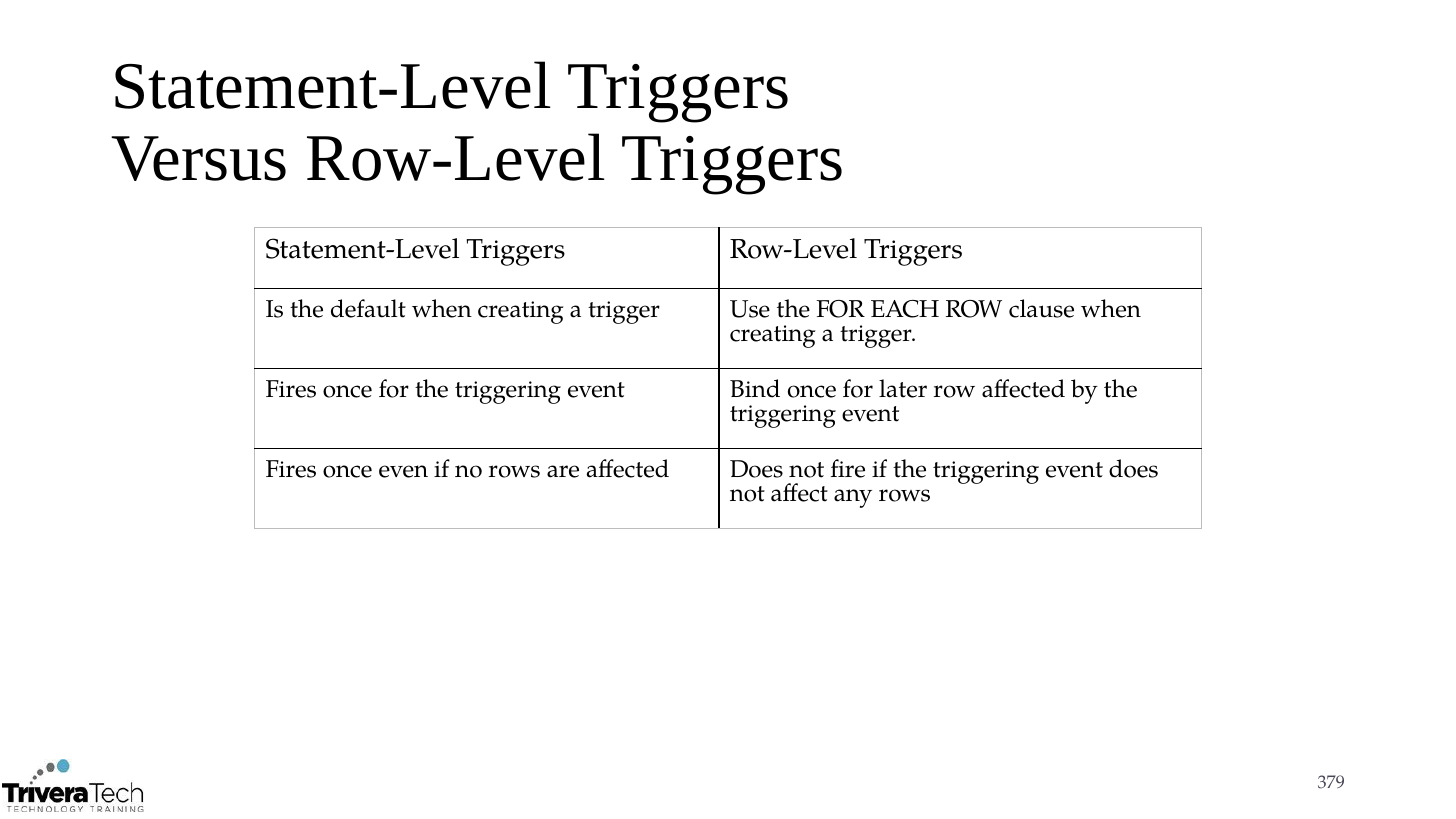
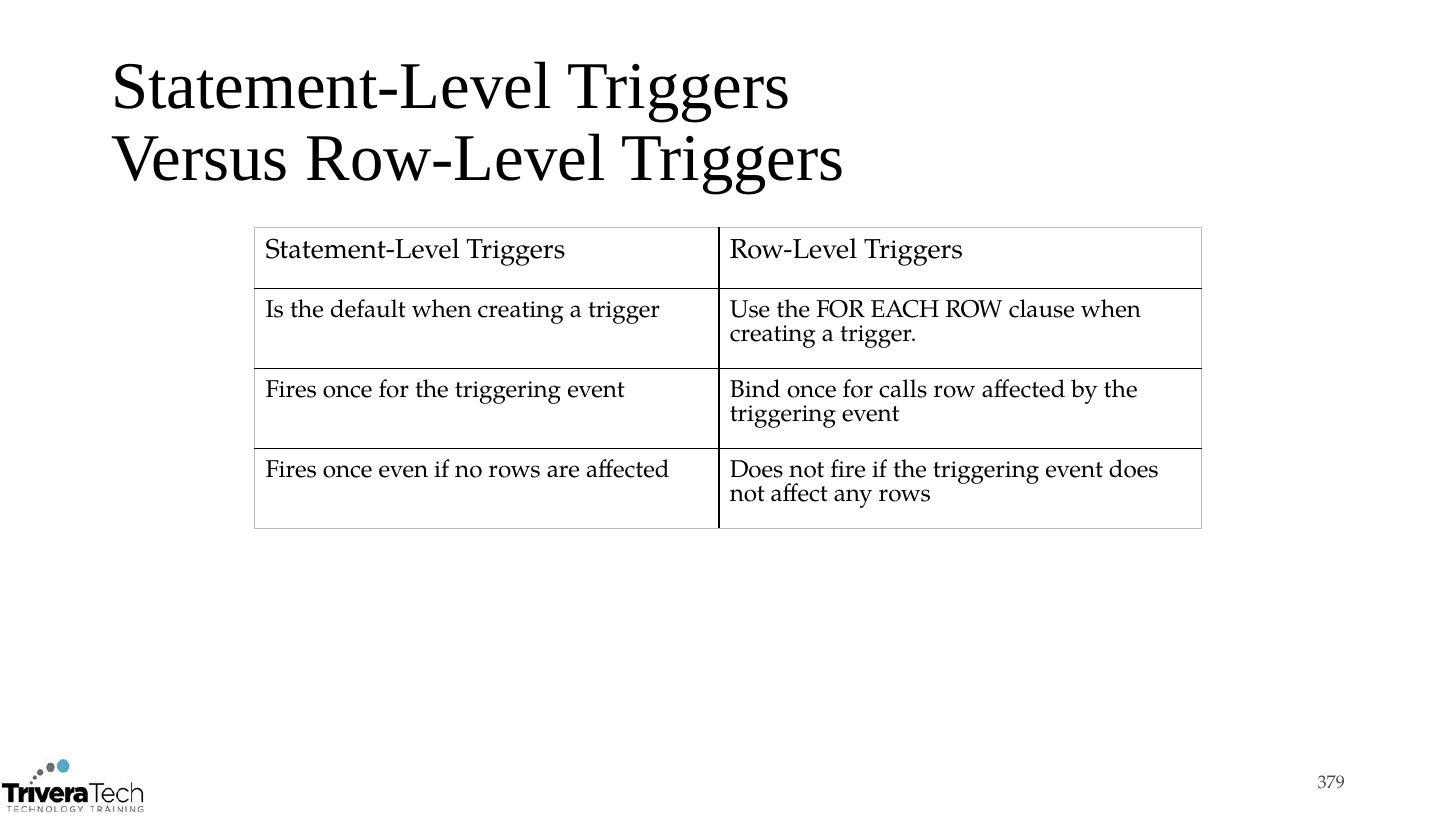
later: later -> calls (903, 389)
